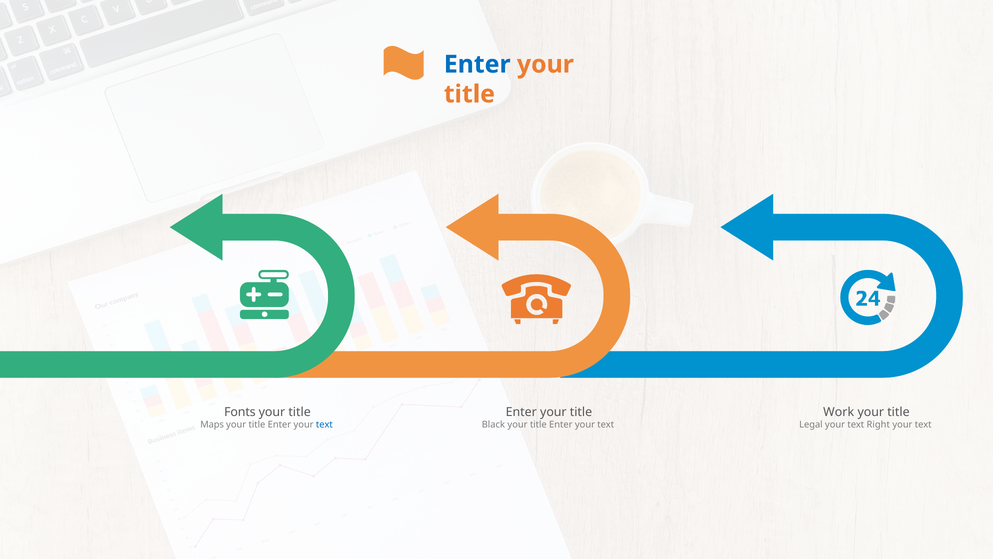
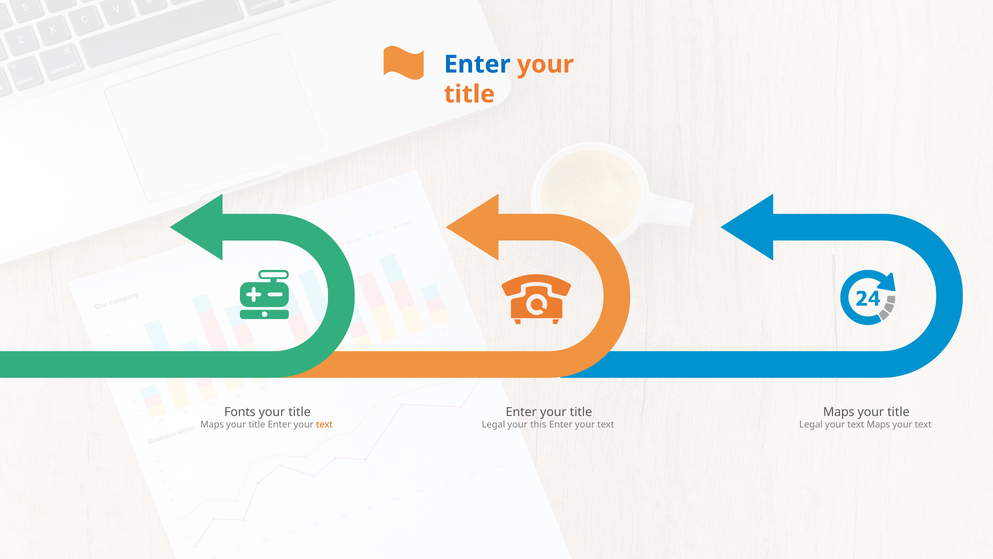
Work: Work -> Maps (839, 412)
text colour: blue -> orange (324, 425)
Black: Black -> Legal (493, 425)
title: title -> this (538, 425)
Right: Right -> Maps (878, 425)
